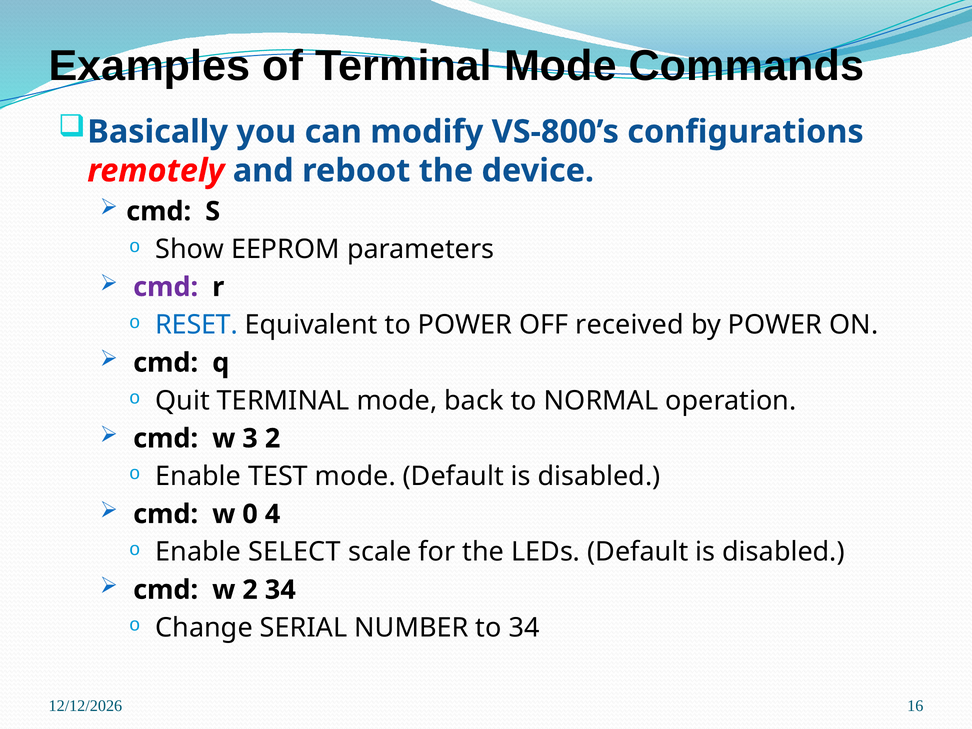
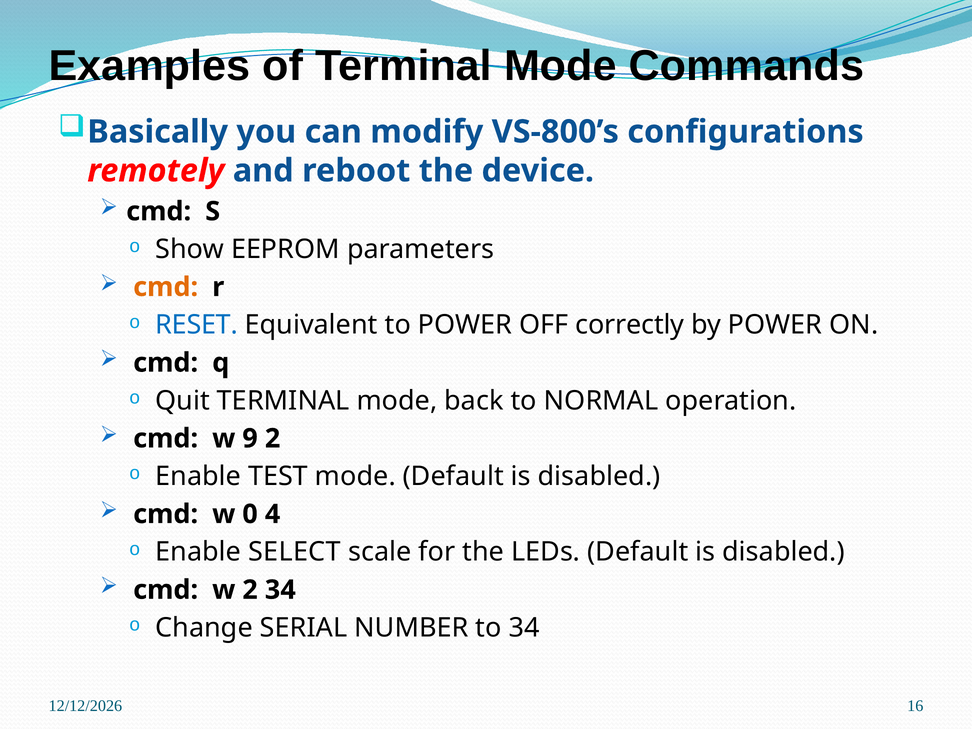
cmd colour: purple -> orange (166, 287)
received: received -> correctly (630, 325)
3: 3 -> 9 (250, 438)
